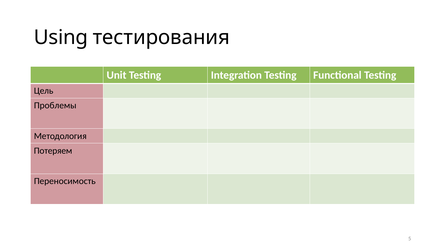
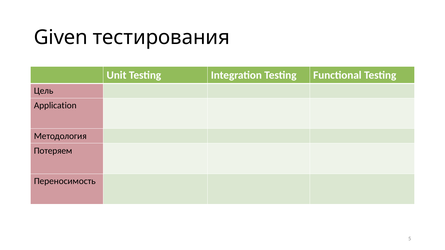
Using: Using -> Given (61, 37)
Проблемы: Проблемы -> Application (55, 106)
